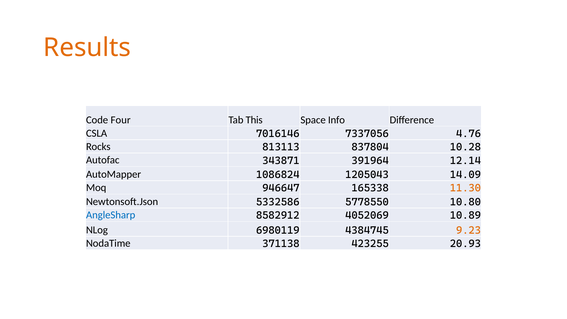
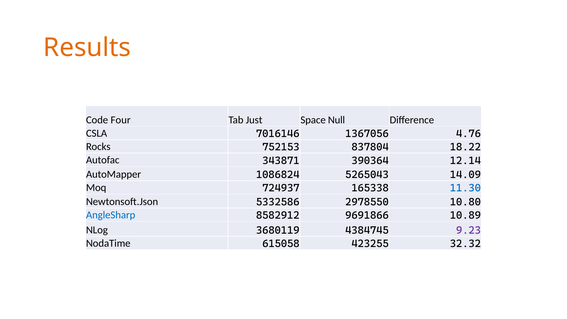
This: This -> Just (254, 120)
Info: Info -> Null (336, 120)
7337056: 7337056 -> 1367056 (367, 134)
813113: 813113 -> 752153 (281, 147)
10.28: 10.28 -> 18.22 (465, 147)
391964: 391964 -> 390364 (370, 160)
1205043: 1205043 -> 5265043 (367, 175)
946647: 946647 -> 724937 (281, 188)
11.30 colour: orange -> blue (465, 188)
5778550: 5778550 -> 2978550 (367, 202)
4052069: 4052069 -> 9691866 (367, 215)
6980119: 6980119 -> 3680119 (278, 230)
9.23 colour: orange -> purple (468, 230)
371138: 371138 -> 615058 (281, 244)
20.93: 20.93 -> 32.32 (465, 244)
